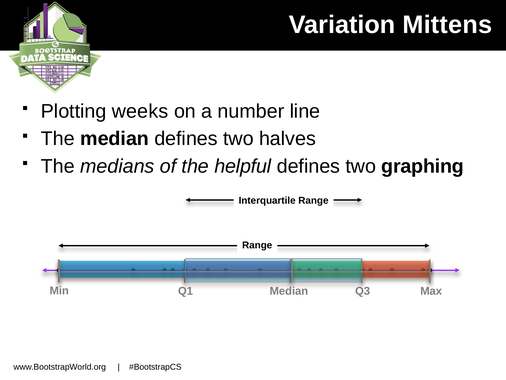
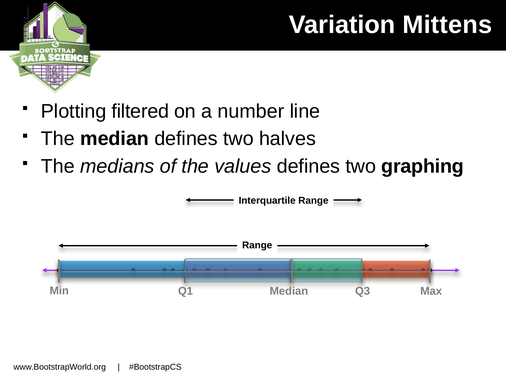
weeks: weeks -> filtered (140, 111)
helpful: helpful -> values (243, 166)
